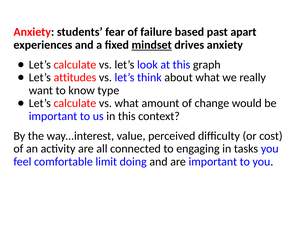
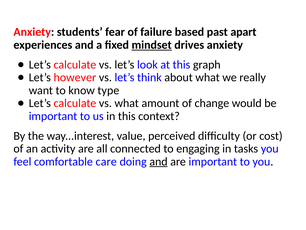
attitudes: attitudes -> however (75, 77)
limit: limit -> care (106, 161)
and underline: none -> present (159, 161)
